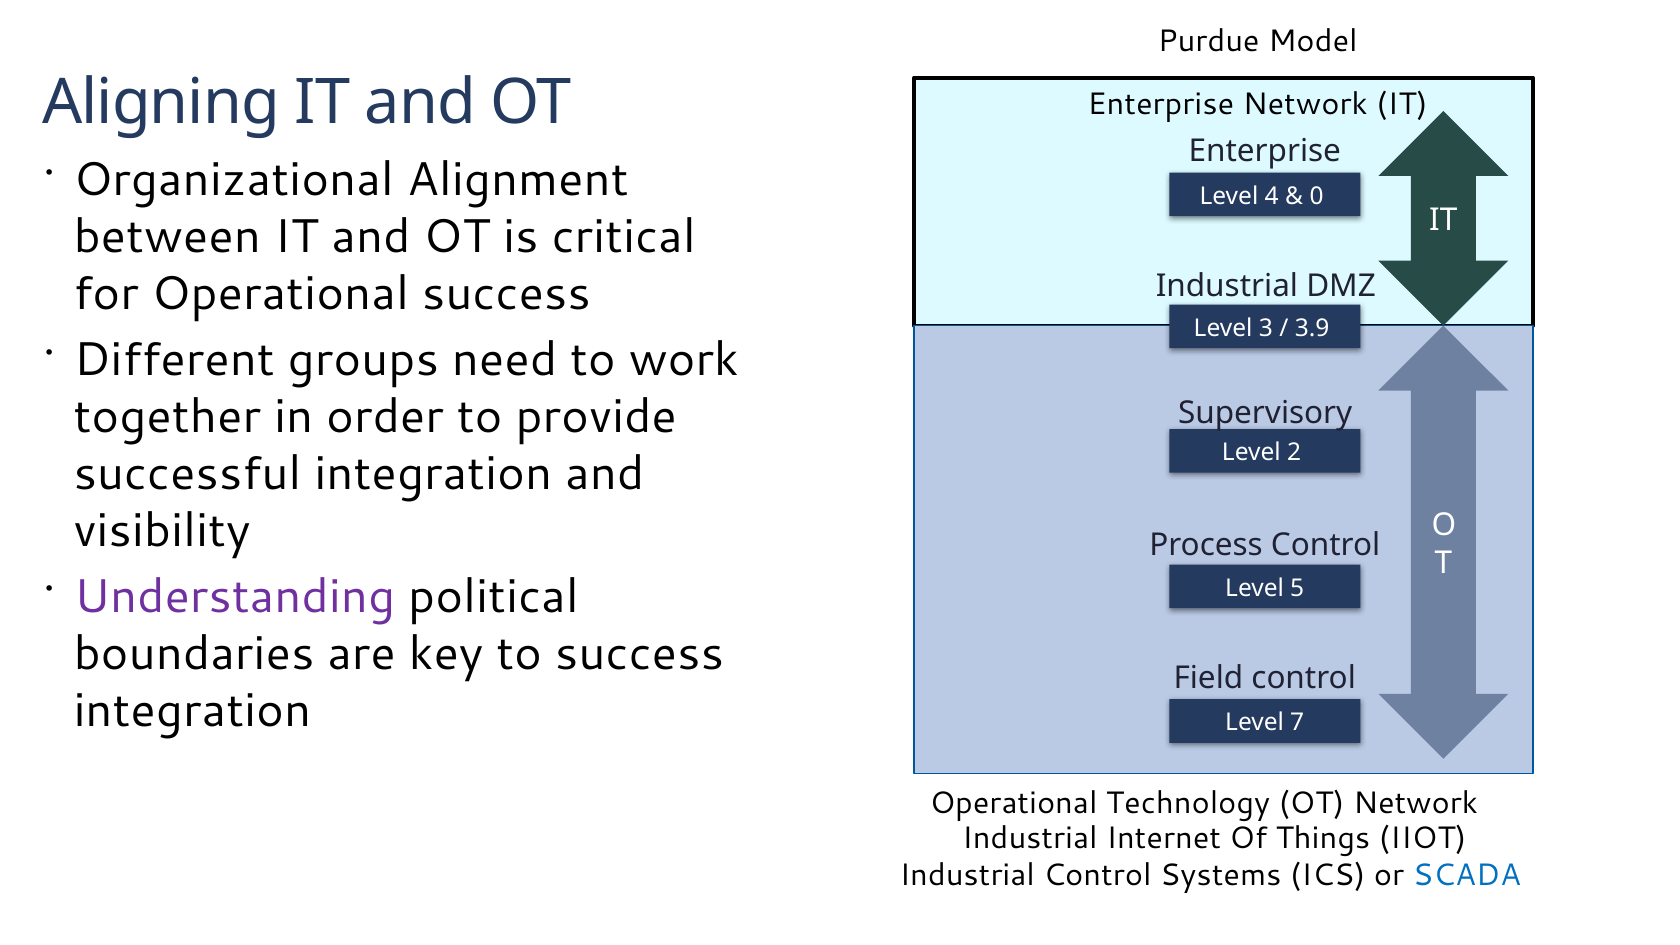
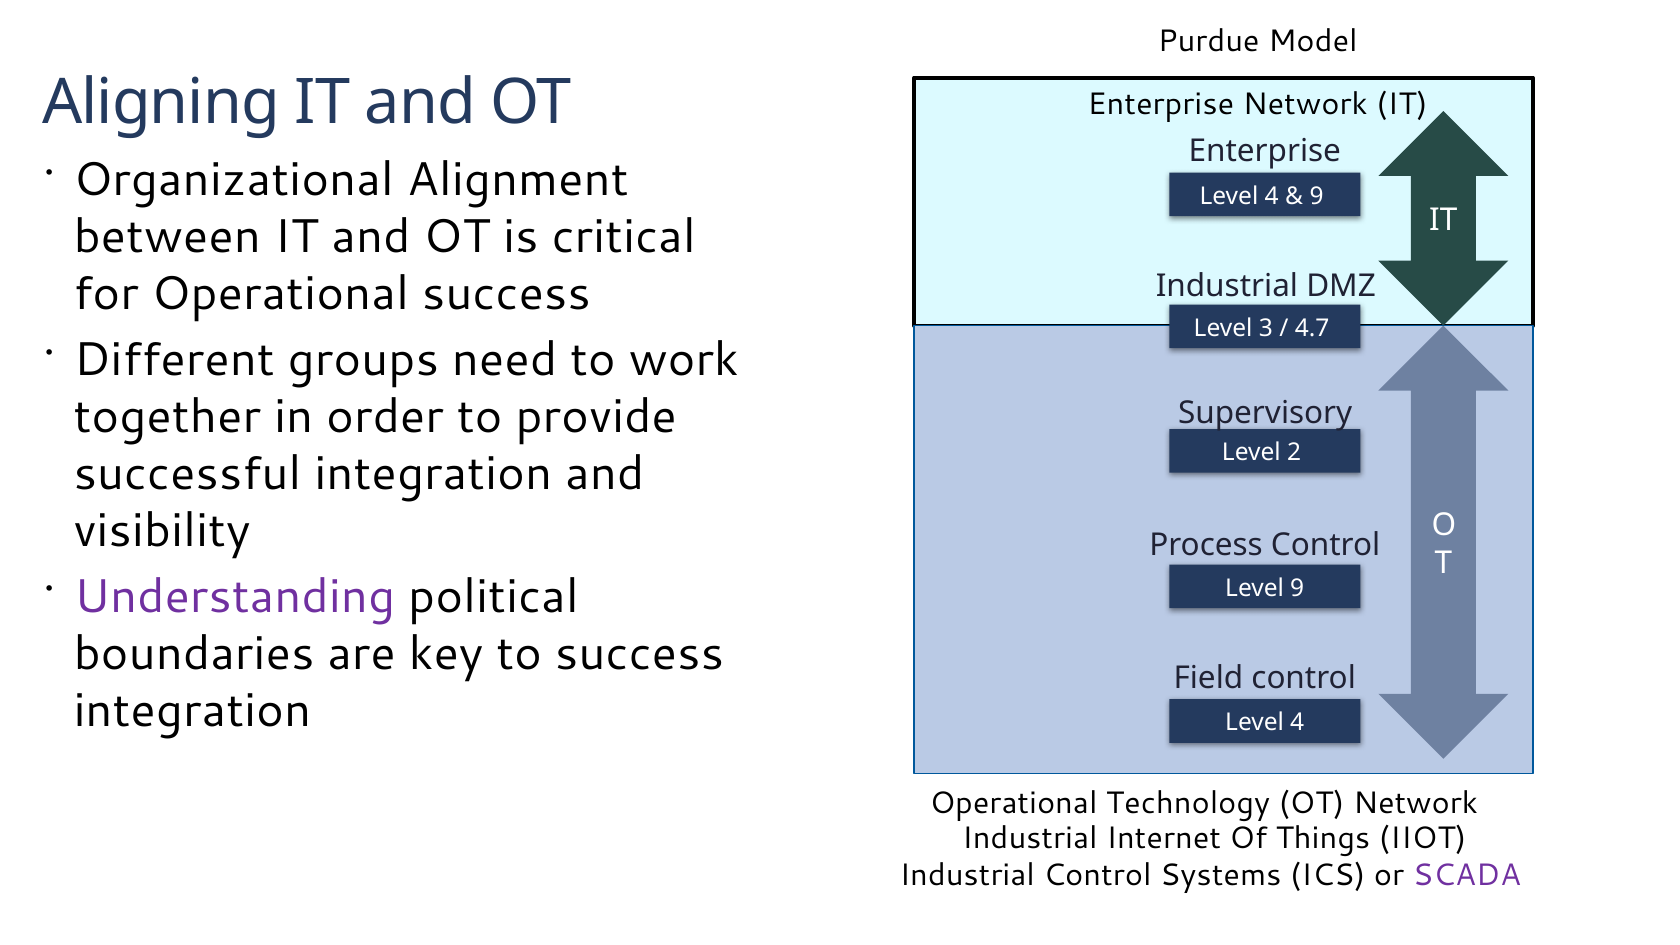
0: 0 -> 9 (1317, 196)
3.9: 3.9 -> 4.7 (1312, 328)
Level 5: 5 -> 9 (1297, 588)
7: 7 -> 4 (1297, 723)
SCADA colour: blue -> purple (1467, 875)
